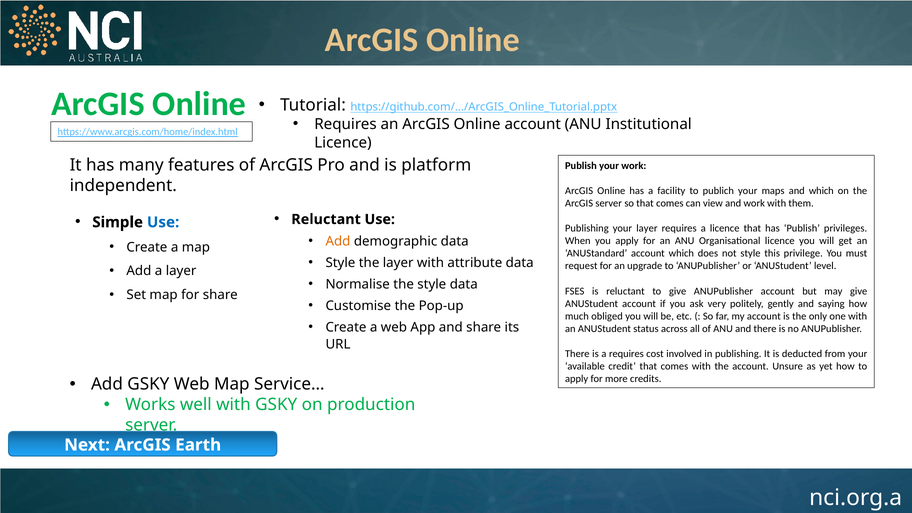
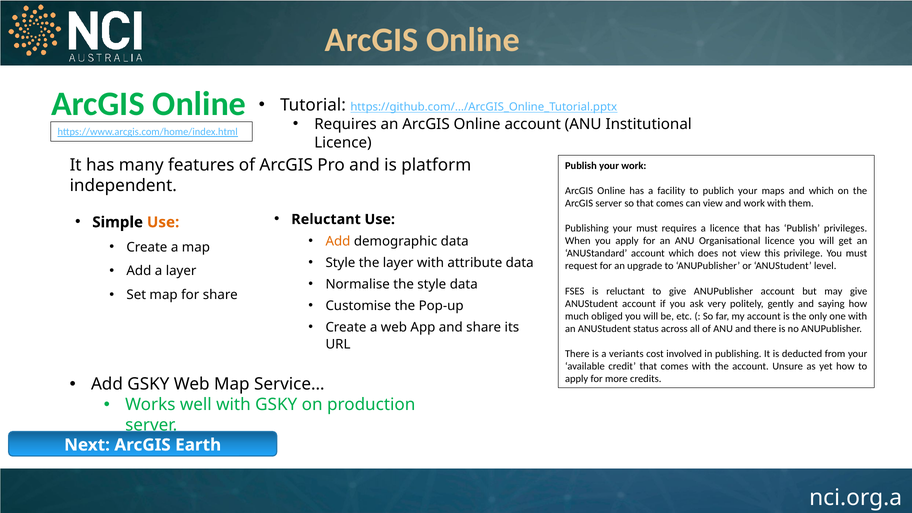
Use colour: blue -> orange (163, 222)
your layer: layer -> must (647, 228)
not style: style -> view (750, 253)
a requires: requires -> veriants (626, 354)
